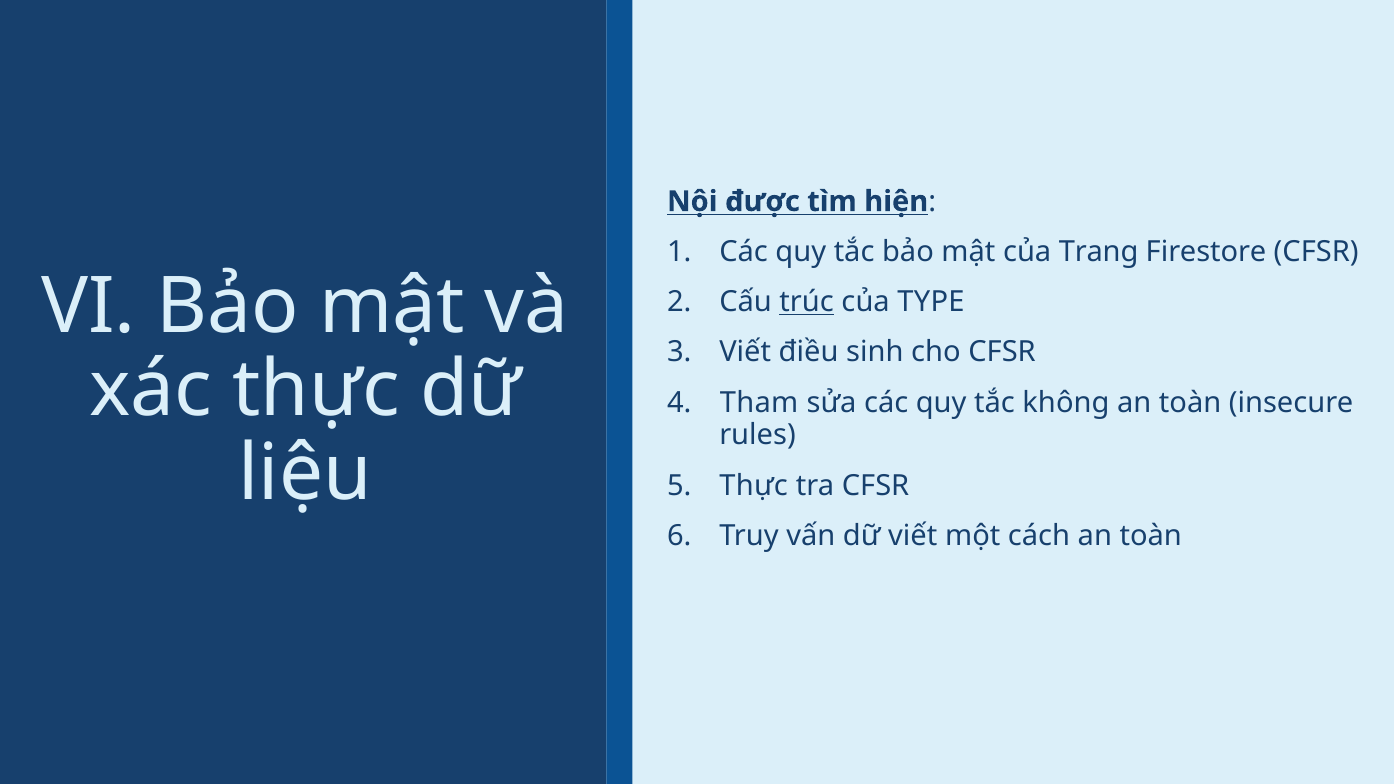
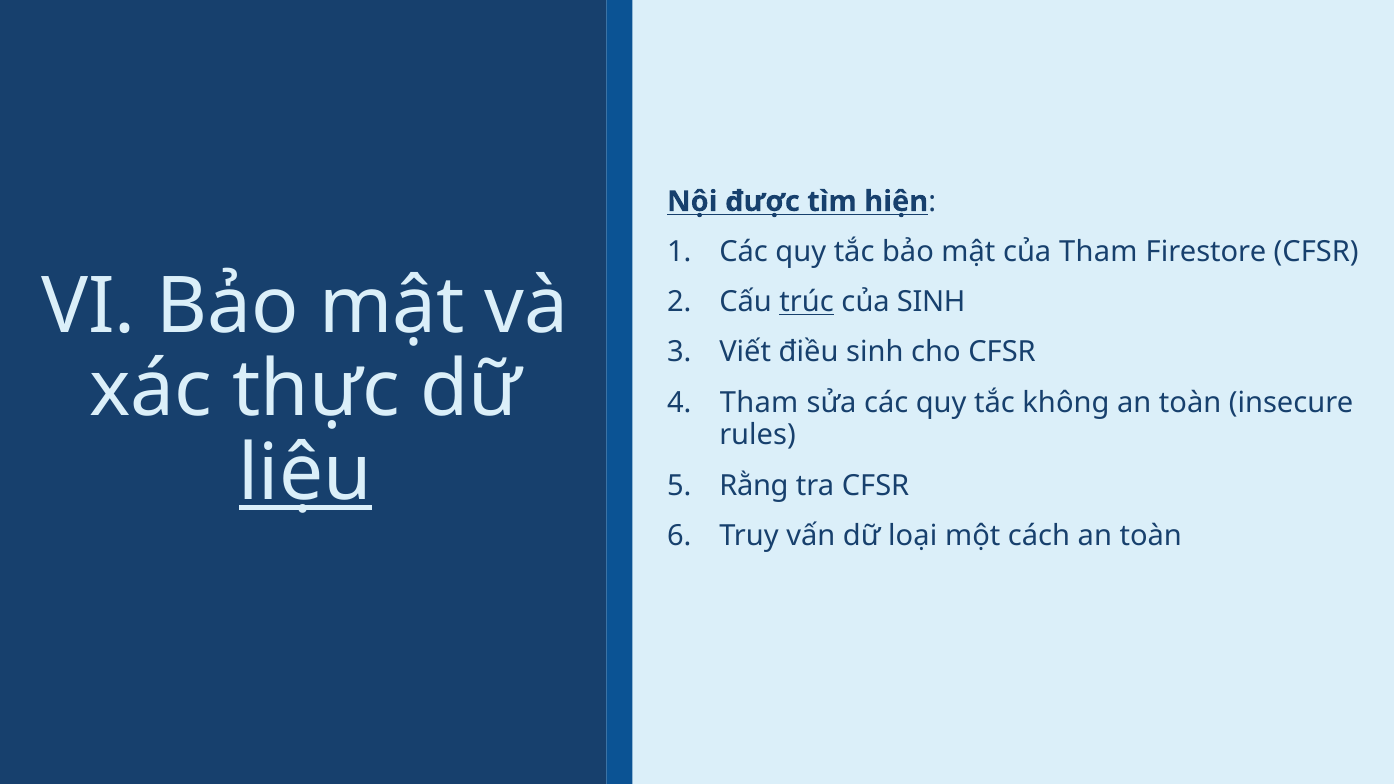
của Trang: Trang -> Tham (1098, 252)
của TYPE: TYPE -> SINH (931, 302)
liệu underline: none -> present (305, 474)
Thực: Thực -> Rằng (754, 486)
dữ viết: viết -> loại (913, 536)
